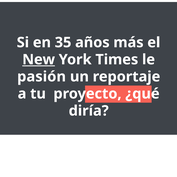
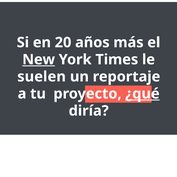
35: 35 -> 20 (63, 42)
pasión: pasión -> suelen (42, 77)
¿qué underline: none -> present (142, 94)
